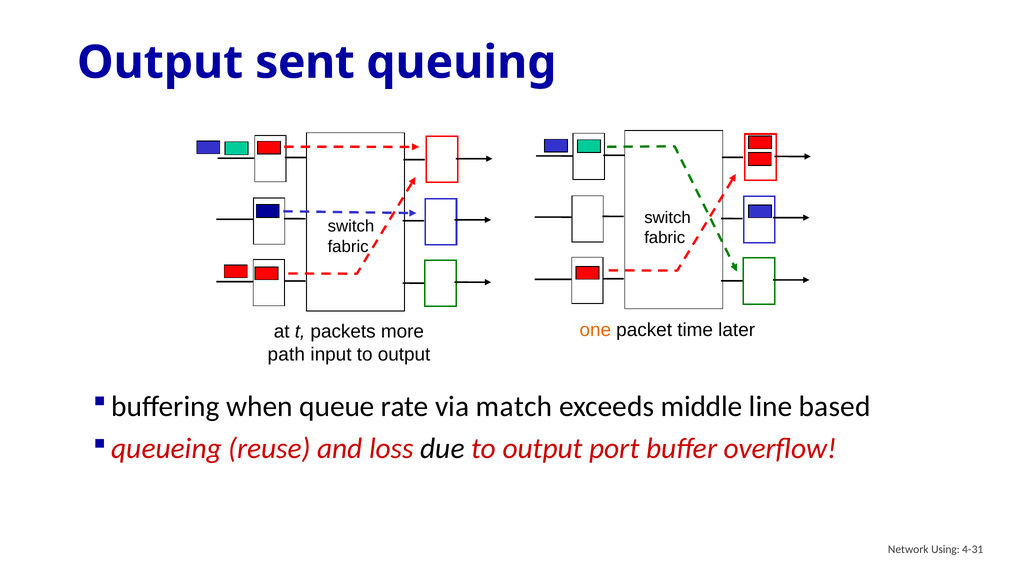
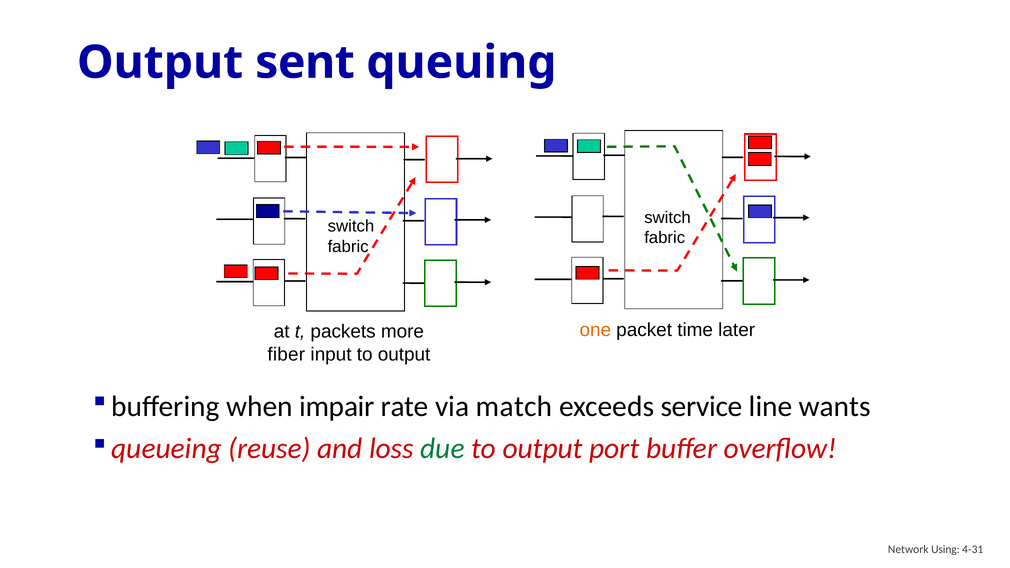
path: path -> fiber (286, 354)
queue: queue -> impair (337, 407)
middle: middle -> service (702, 407)
based: based -> wants (835, 407)
due colour: black -> green (443, 449)
